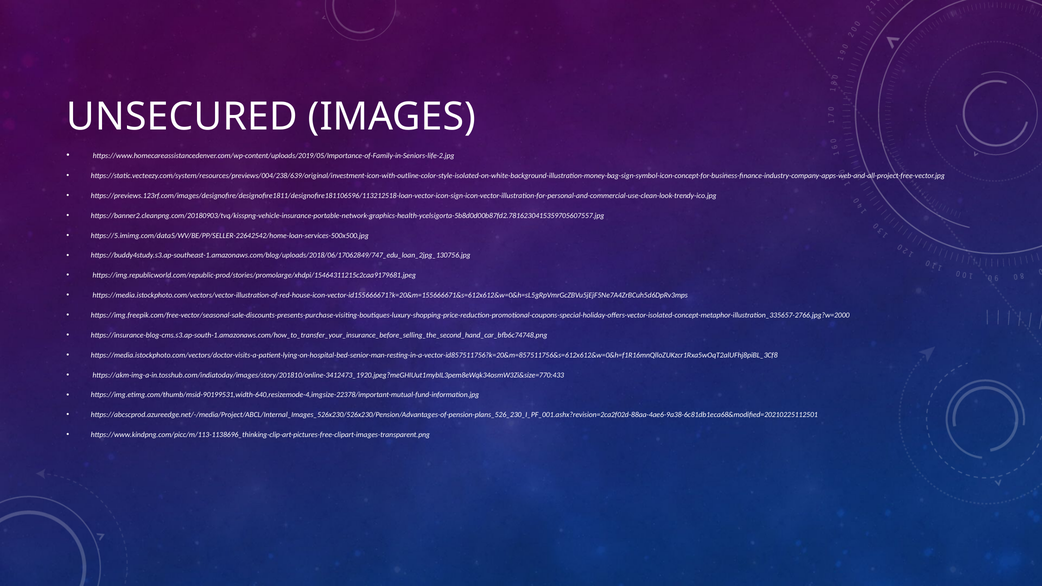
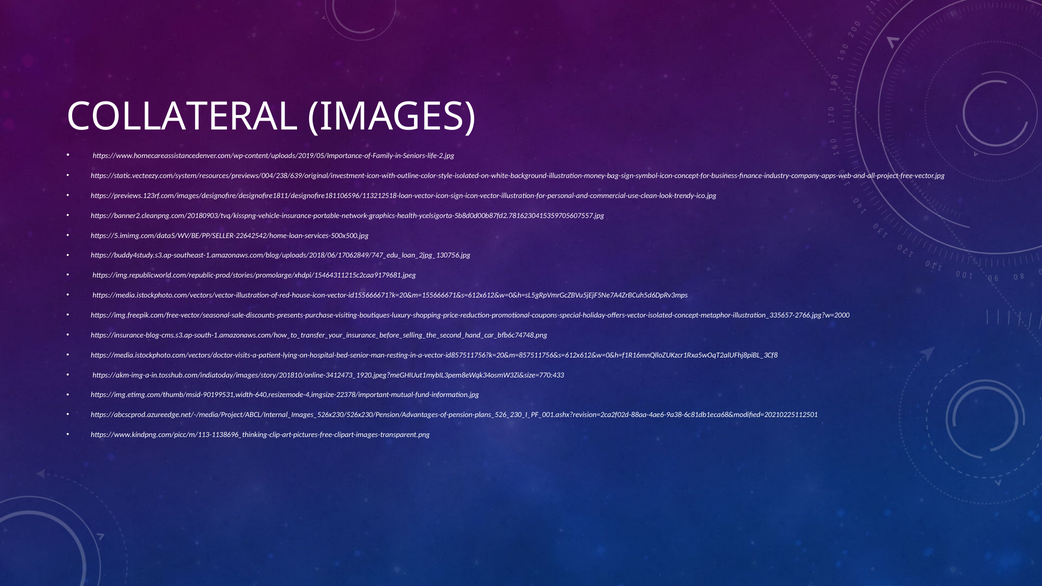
UNSECURED: UNSECURED -> COLLATERAL (182, 117)
